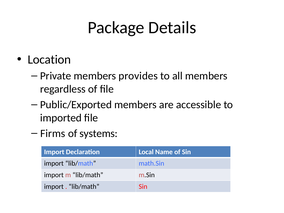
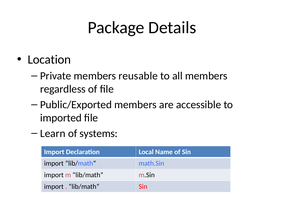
provides: provides -> reusable (138, 76)
Firms: Firms -> Learn (53, 133)
